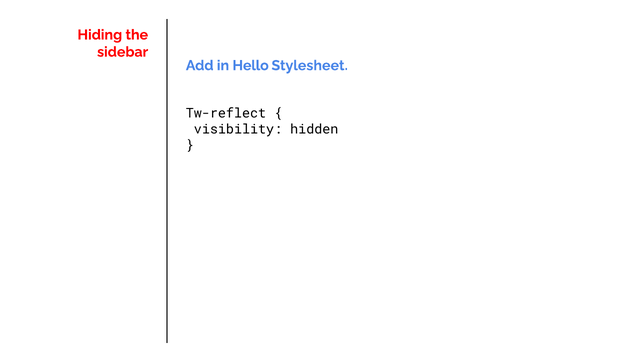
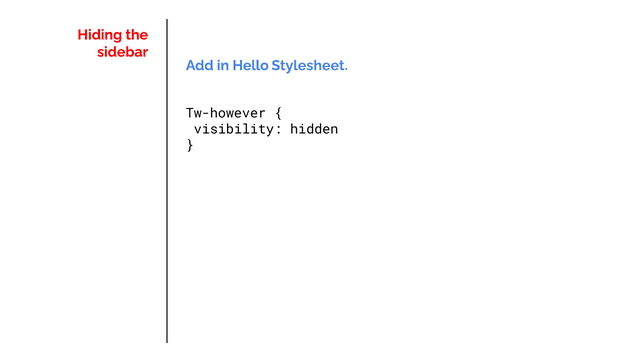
Tw-reflect: Tw-reflect -> Tw-however (226, 113)
